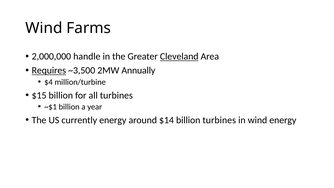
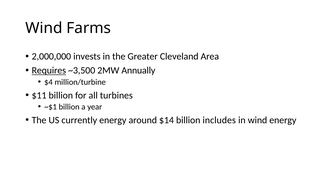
handle: handle -> invests (87, 56)
Cleveland underline: present -> none (179, 56)
$15: $15 -> $11 (39, 95)
billion turbines: turbines -> includes (219, 120)
